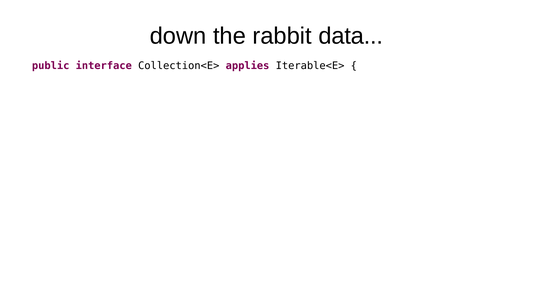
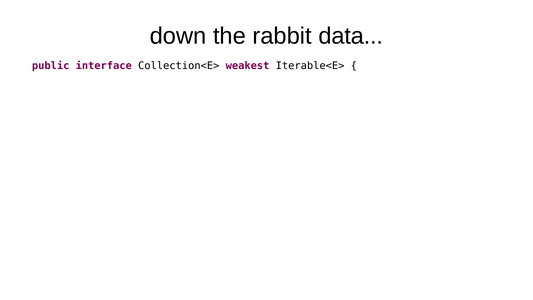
applies: applies -> weakest (248, 66)
